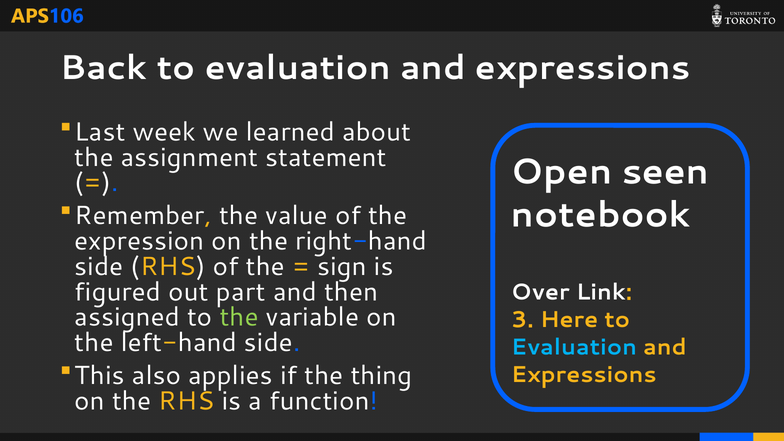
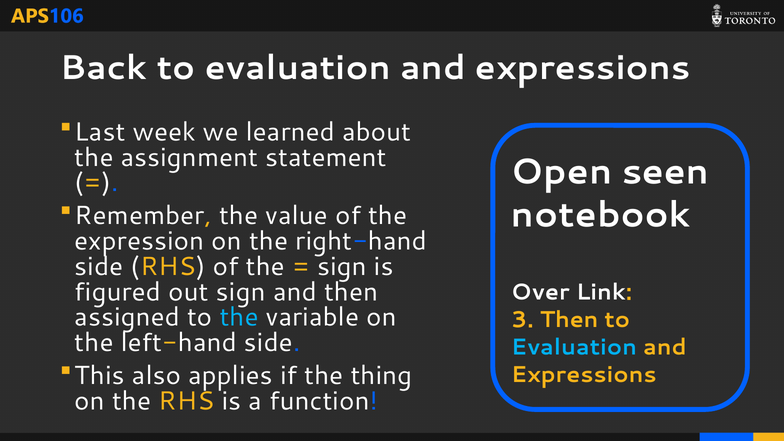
out part: part -> sign (241, 292)
the colour: light green -> light blue (239, 317)
3 Here: Here -> Then (569, 320)
